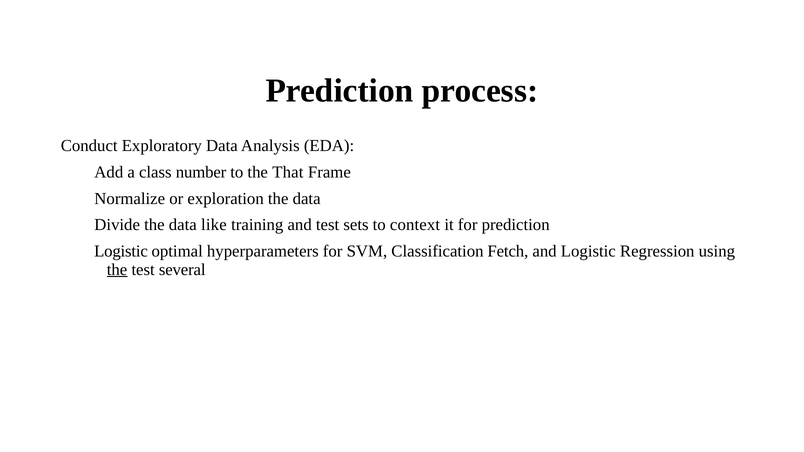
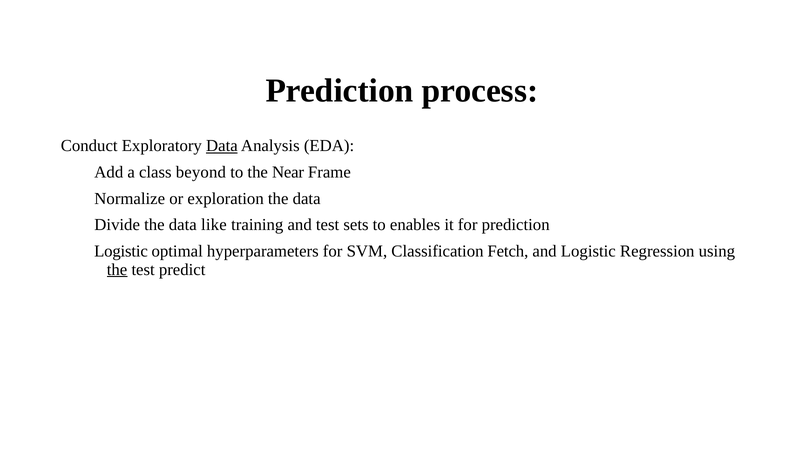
Data underline: none -> present (222, 146)
number: number -> beyond (201, 172)
That: That -> Near (288, 172)
context: context -> enables (415, 225)
several: several -> predict (182, 270)
